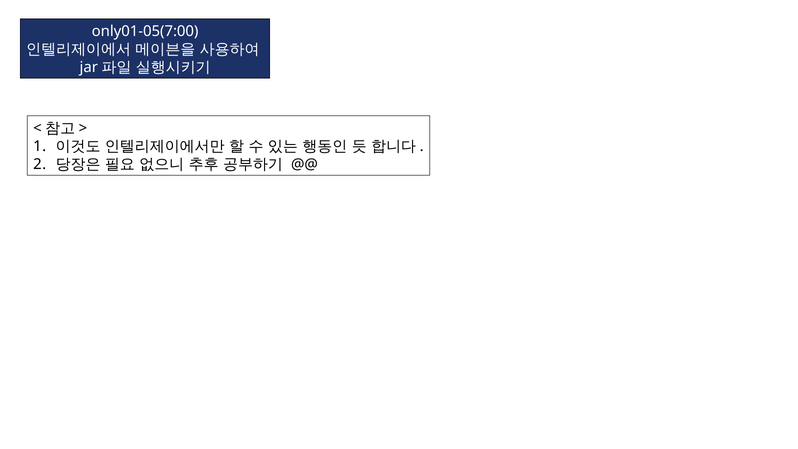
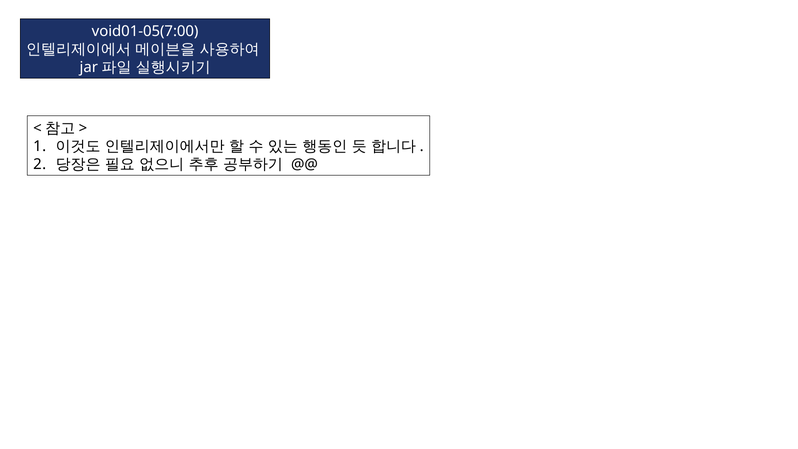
only01-05(7:00: only01-05(7:00 -> void01-05(7:00 (145, 32)
